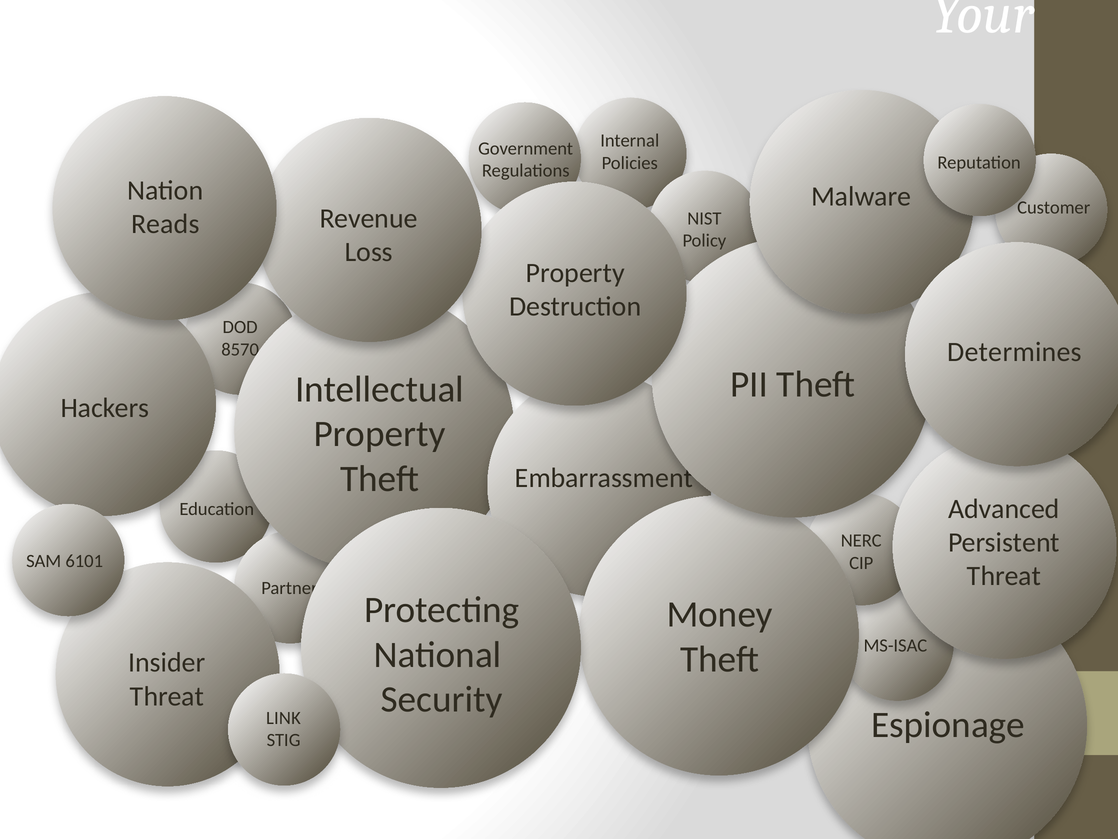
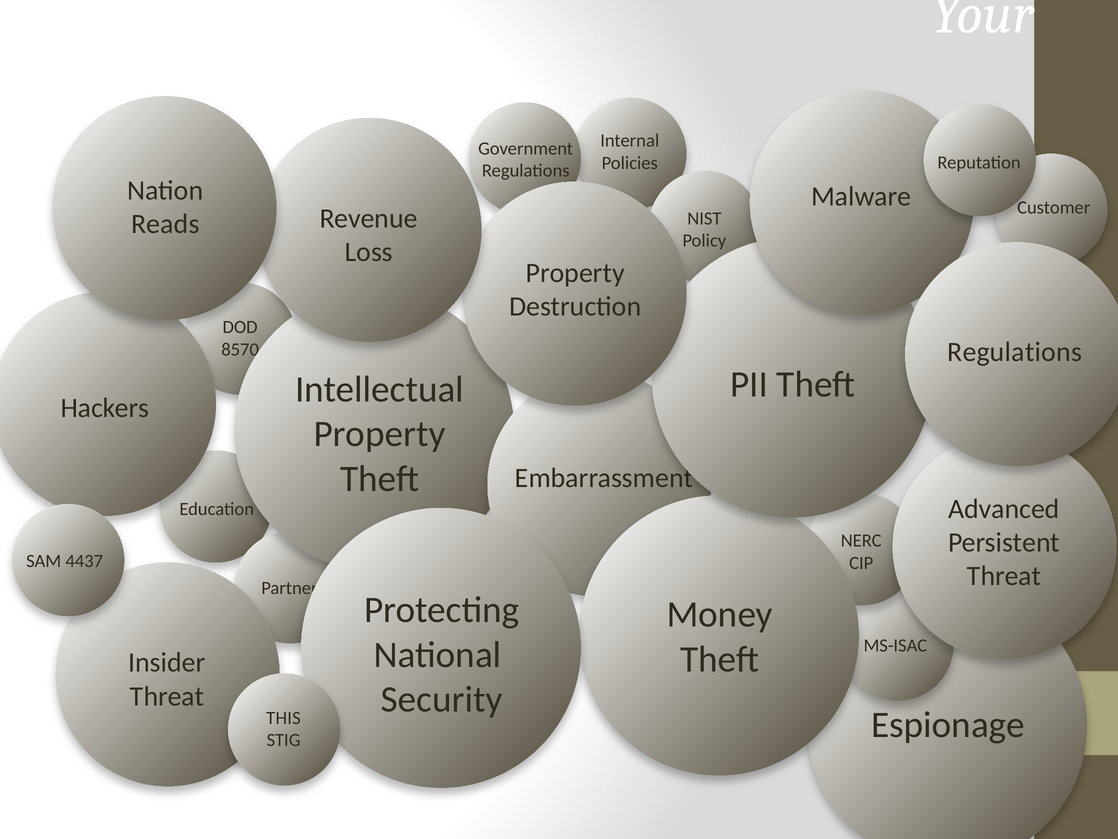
Determines: Determines -> Regulations (1015, 352)
6101: 6101 -> 4437 (84, 561)
LINK: LINK -> THIS (283, 717)
